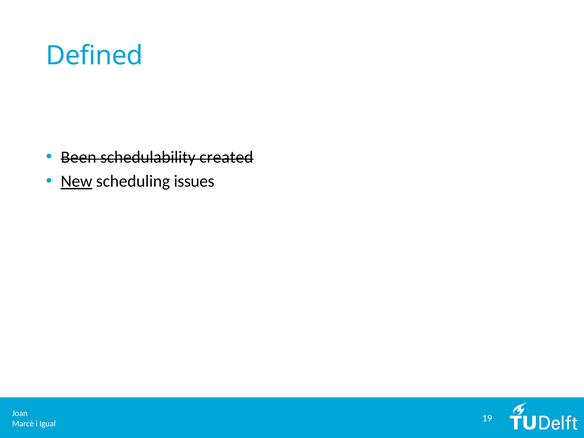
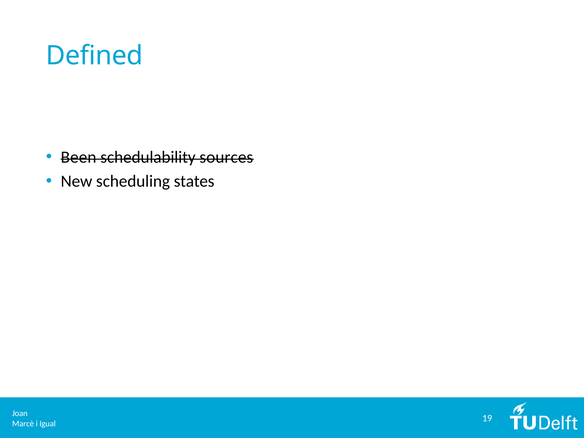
created: created -> sources (226, 157)
New underline: present -> none (77, 181)
issues: issues -> states (194, 181)
